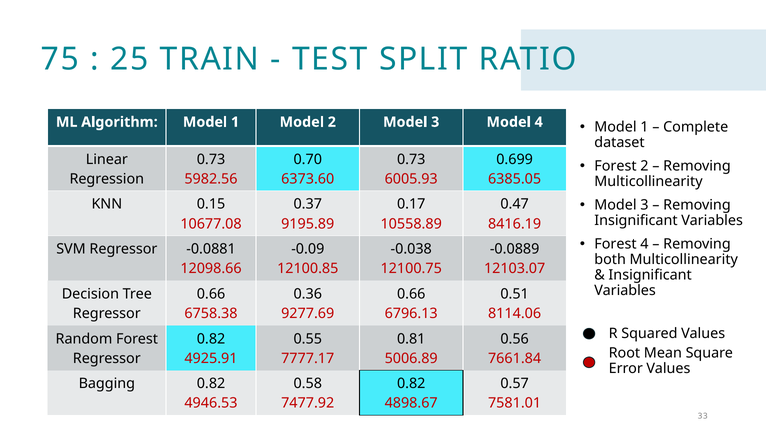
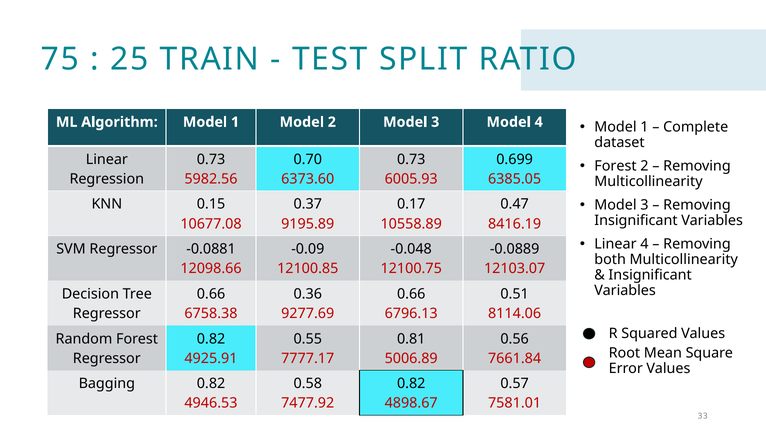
Forest: Forest -> Linear (615, 244)
-0.038: -0.038 -> -0.048 (411, 249)
